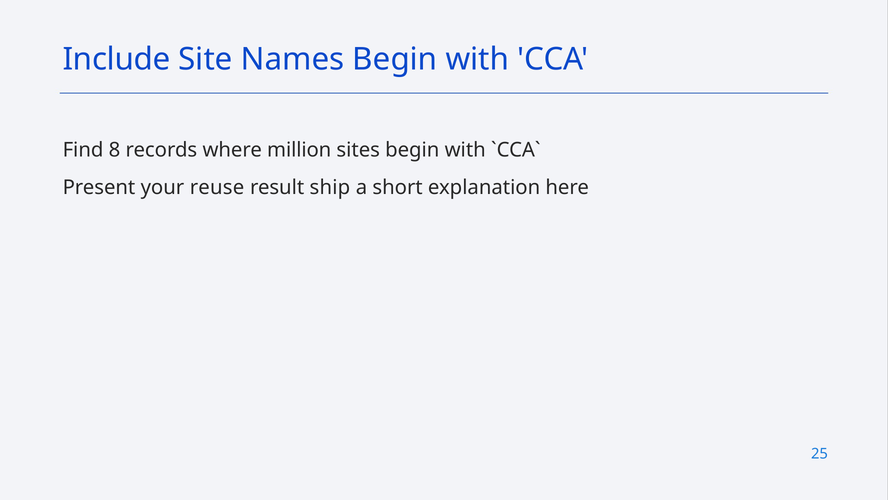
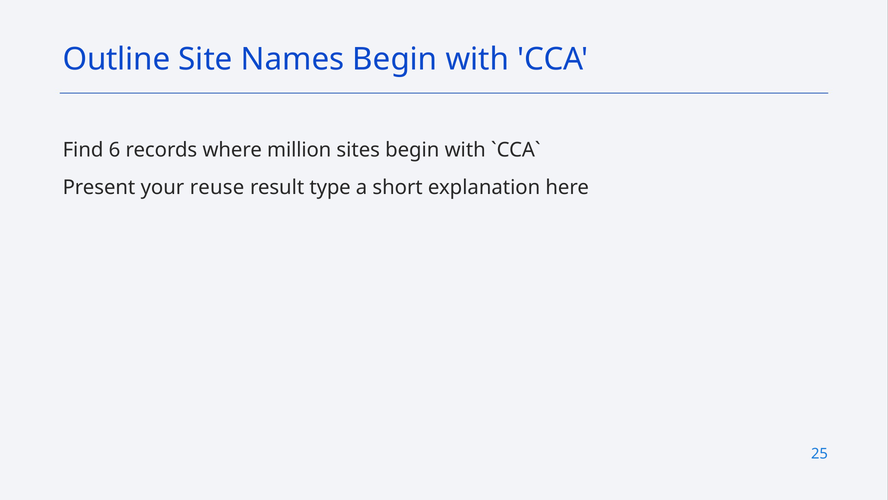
Include: Include -> Outline (116, 59)
8: 8 -> 6 (115, 150)
ship: ship -> type (330, 187)
